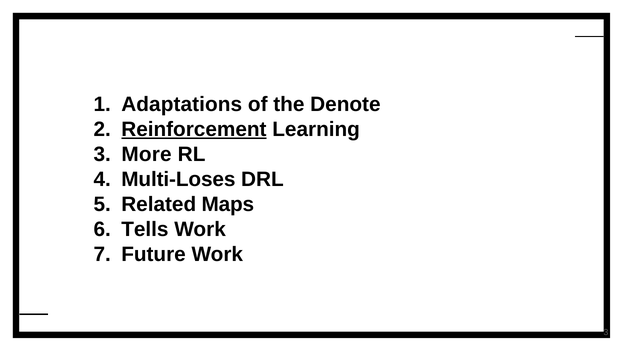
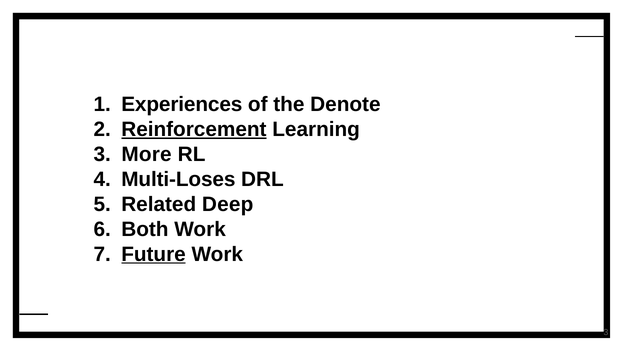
Adaptations: Adaptations -> Experiences (182, 104)
Maps: Maps -> Deep (228, 204)
Tells: Tells -> Both (145, 229)
Future underline: none -> present (154, 254)
